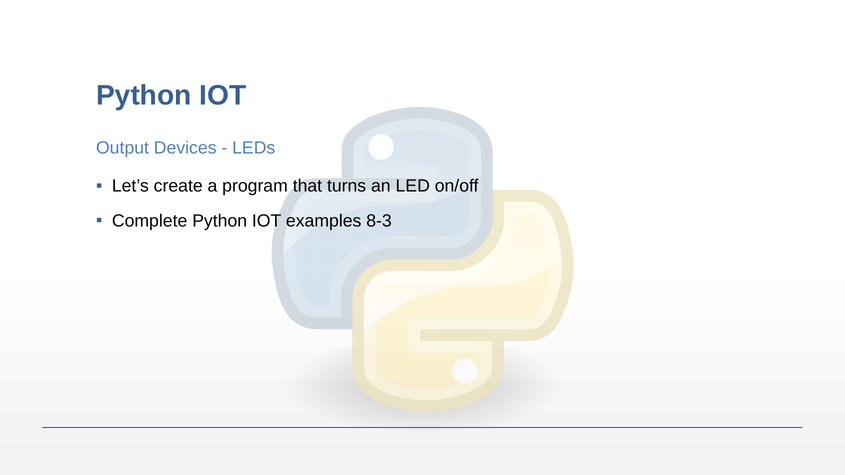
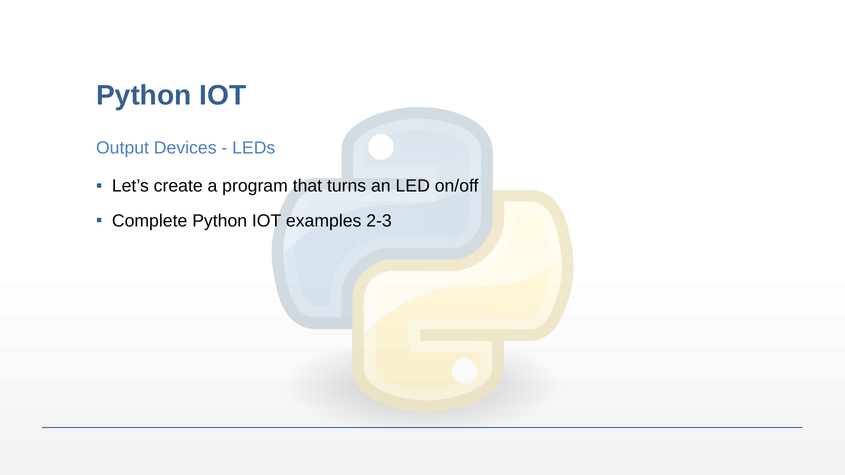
8-3: 8-3 -> 2-3 (379, 221)
